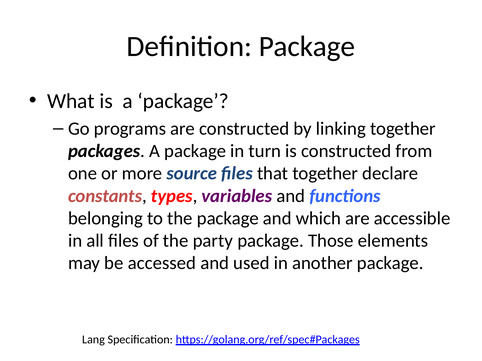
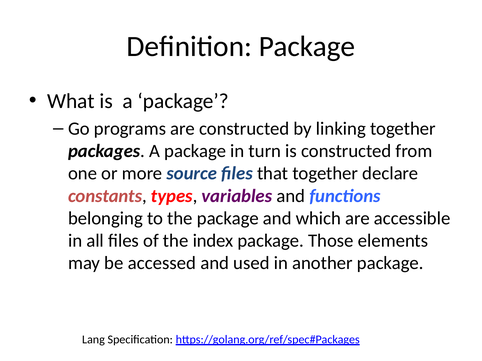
party: party -> index (213, 241)
